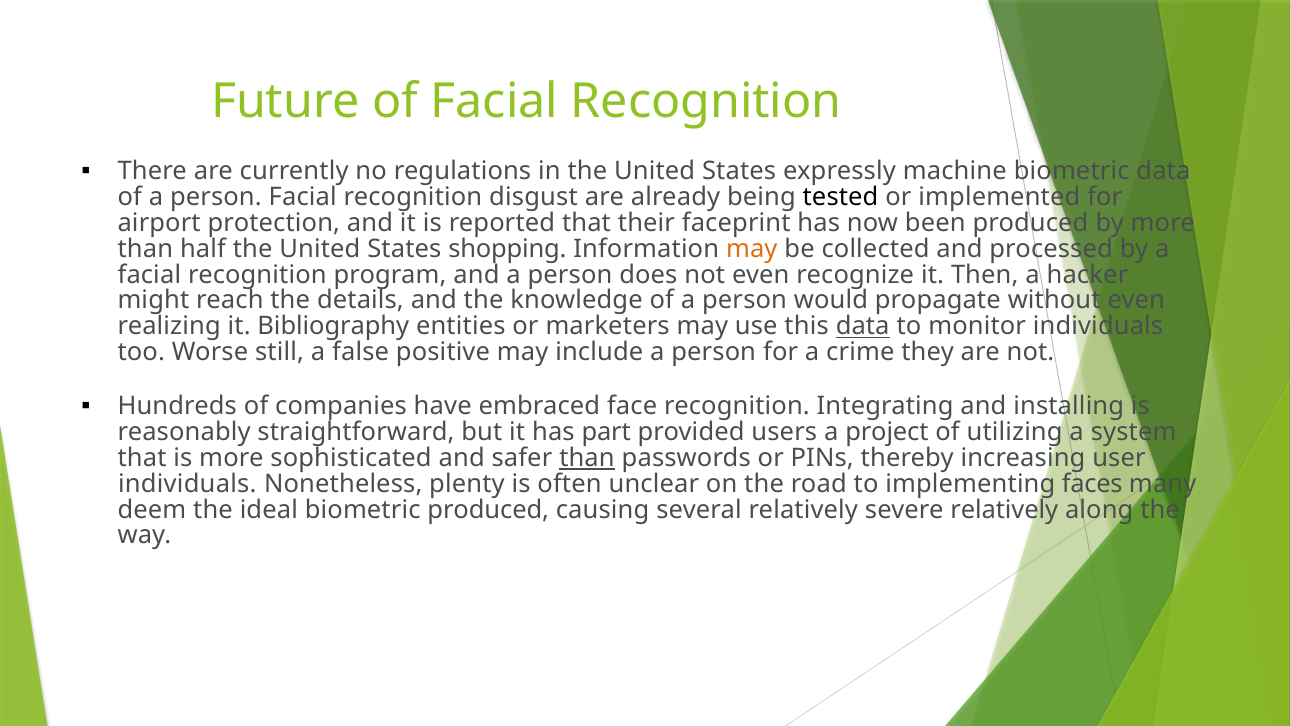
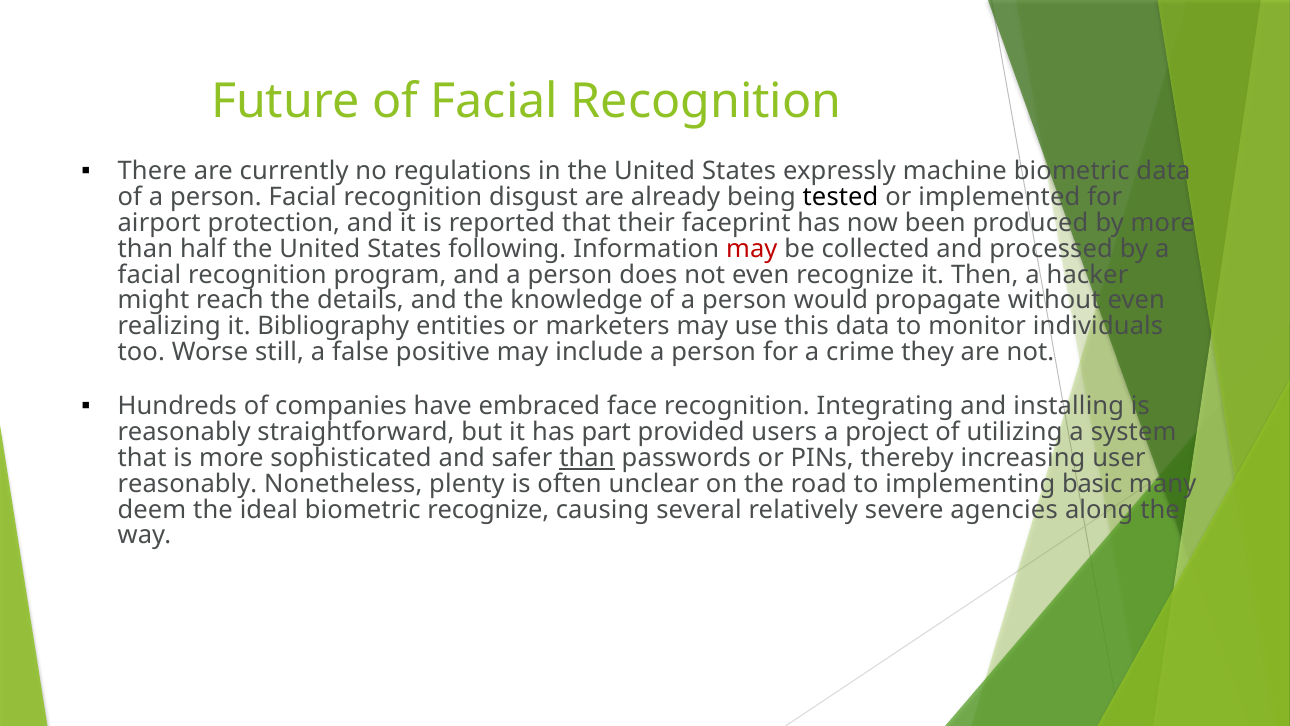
shopping: shopping -> following (507, 249)
may colour: orange -> red (752, 249)
data underline: present -> none (863, 326)
individuals: individuals -> reasonably (187, 484)
faces: faces -> basic (1092, 484)
biometric produced: produced -> recognize (488, 509)
severe relatively: relatively -> agencies (1004, 509)
